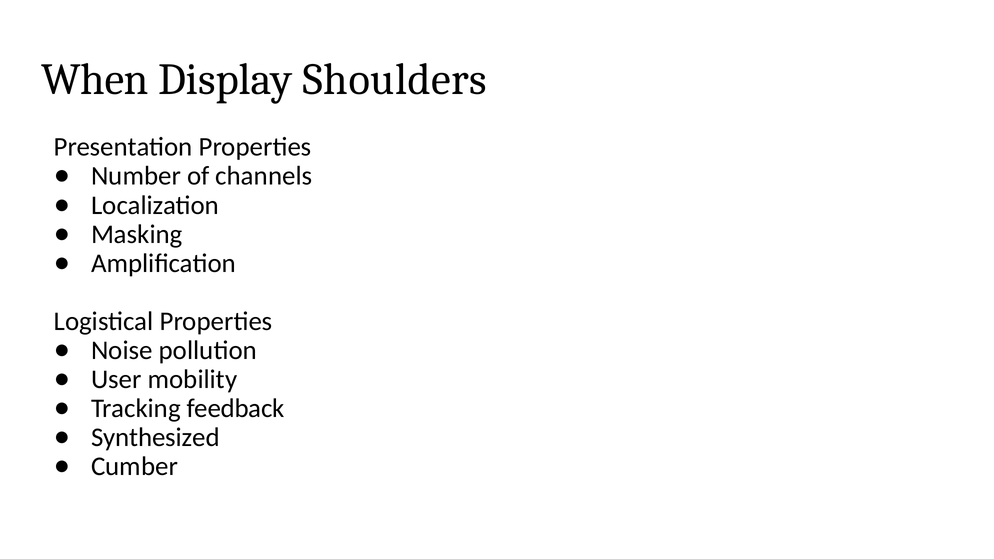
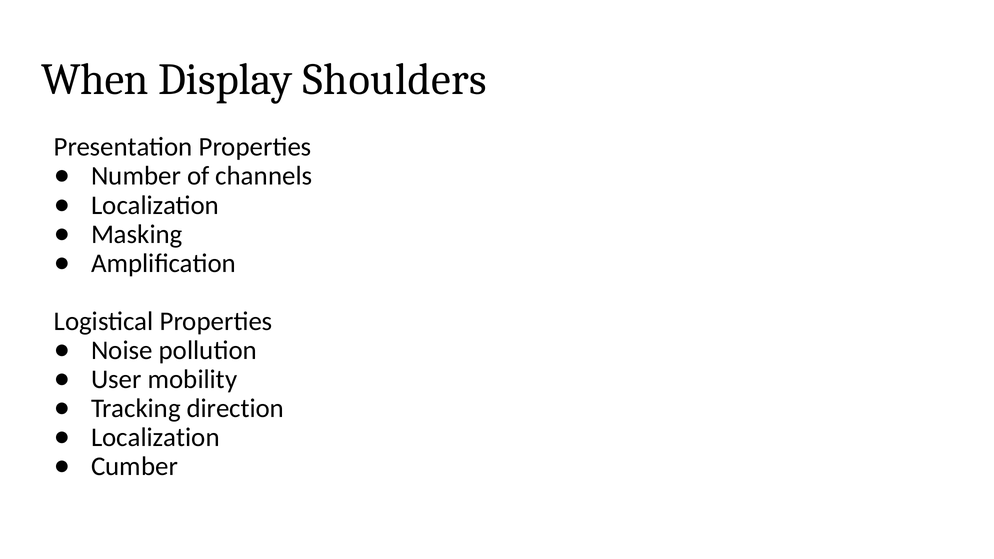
feedback: feedback -> direction (235, 409)
Synthesized: Synthesized -> Localization (155, 438)
